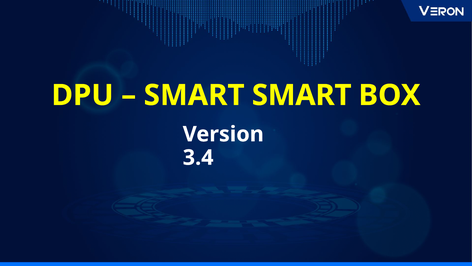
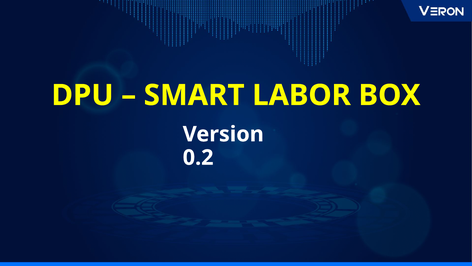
SMART SMART: SMART -> LABOR (302, 95)
3.4: 3.4 -> 0.2 (198, 157)
